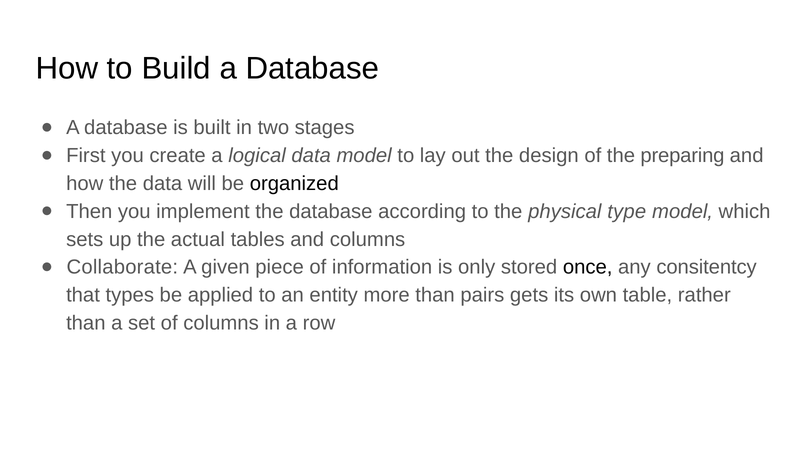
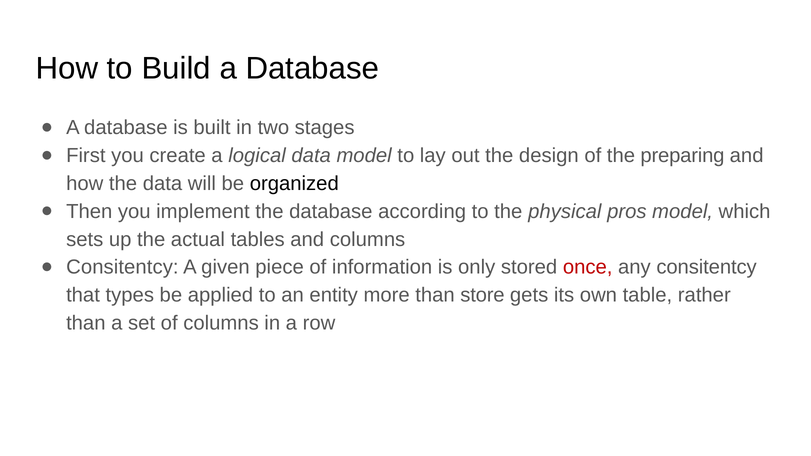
type: type -> pros (627, 211)
Collaborate: Collaborate -> Consitentcy (122, 267)
once colour: black -> red (588, 267)
pairs: pairs -> store (482, 295)
